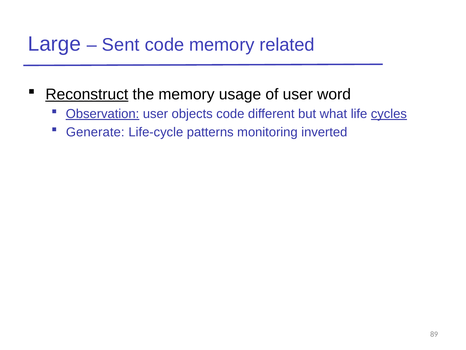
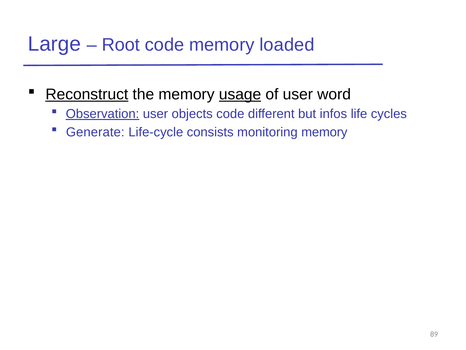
Sent: Sent -> Root (121, 45)
related: related -> loaded (287, 45)
usage underline: none -> present (240, 94)
what: what -> infos (333, 114)
cycles underline: present -> none (389, 114)
patterns: patterns -> consists (210, 132)
monitoring inverted: inverted -> memory (324, 132)
